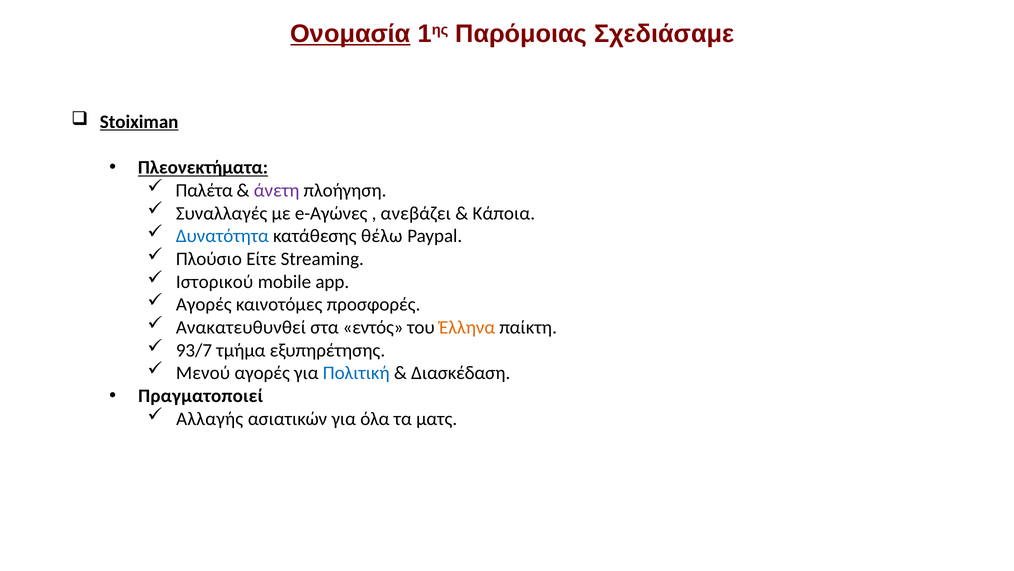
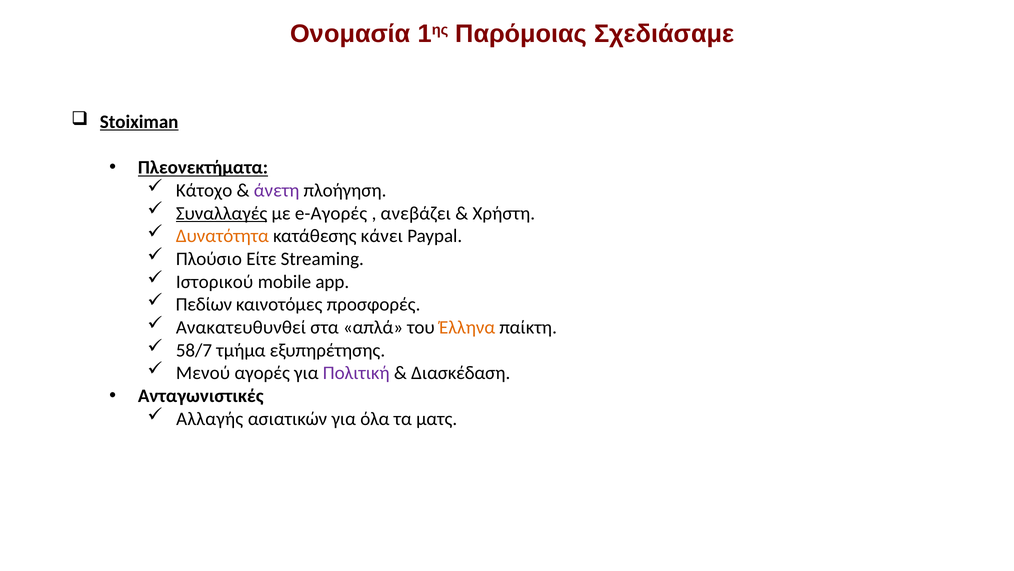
Ονομασία underline: present -> none (350, 34)
Παλέτα: Παλέτα -> Κάτοχο (204, 190)
Συναλλαγές underline: none -> present (222, 213)
e-Αγώνες: e-Αγώνες -> e-Αγορές (331, 213)
Κάποια: Κάποια -> Χρήστη (504, 213)
Δυνατότητα colour: blue -> orange (222, 236)
θέλω: θέλω -> κάνει (382, 236)
Αγορές: Αγορές -> Πεδίων (204, 304)
εντός: εντός -> απλά (373, 327)
93/7: 93/7 -> 58/7 (194, 350)
Πολιτική colour: blue -> purple (356, 373)
Πραγματοποιεί: Πραγματοποιεί -> Ανταγωνιστικές (201, 396)
